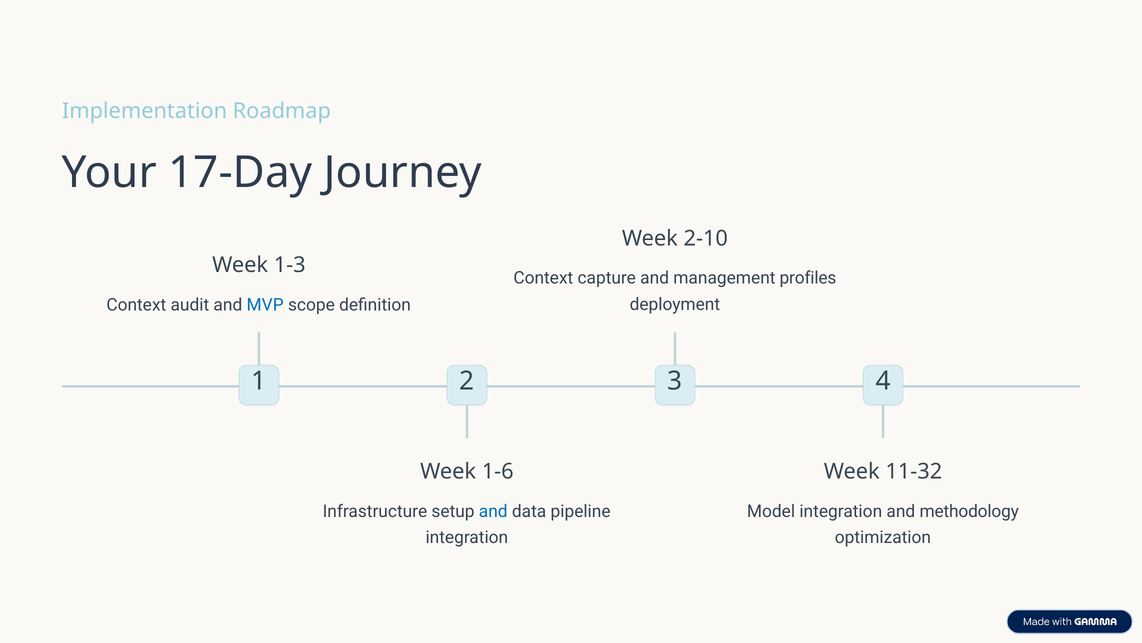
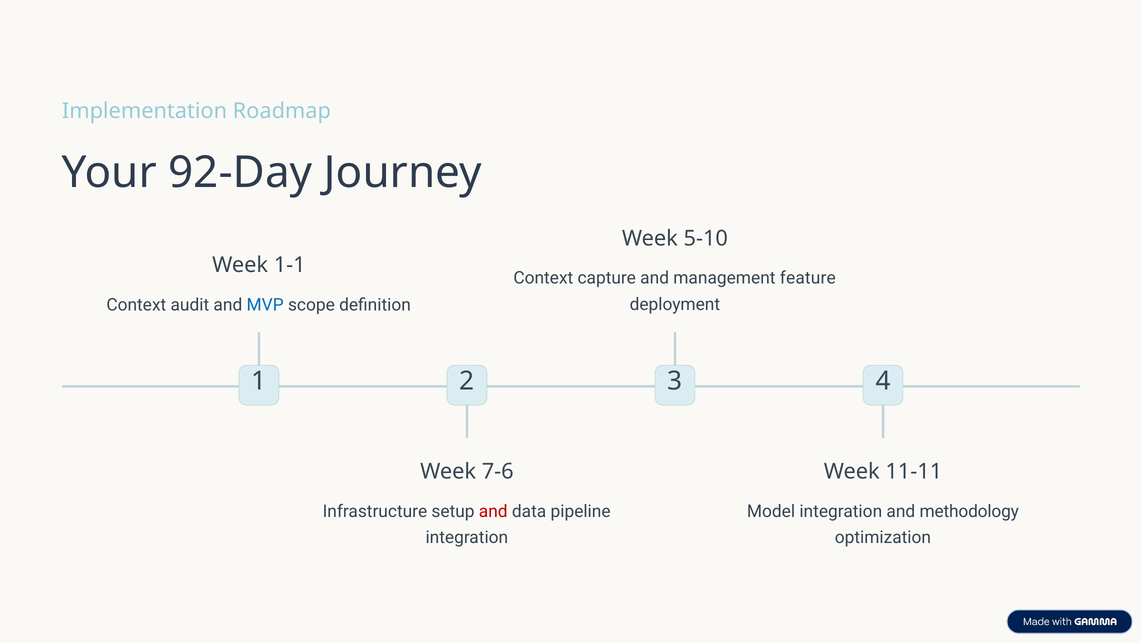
17-Day: 17-Day -> 92-Day (240, 172)
2-10: 2-10 -> 5-10 (706, 238)
1-3: 1-3 -> 1-1 (290, 265)
profiles: profiles -> feature (808, 278)
1-6: 1-6 -> 7-6 (498, 471)
11-32: 11-32 -> 11-11 (914, 471)
and colour: blue -> red (493, 511)
